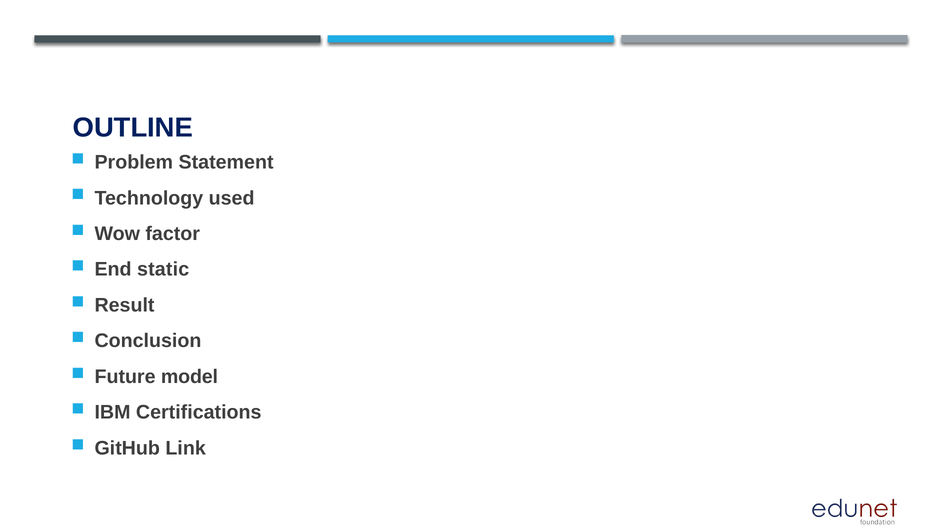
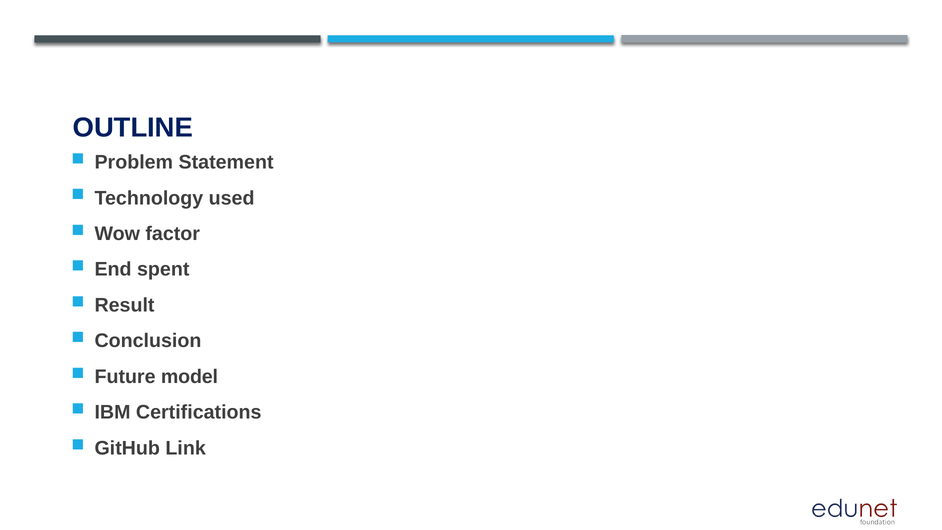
static: static -> spent (163, 269)
